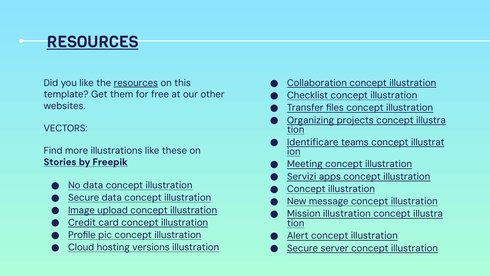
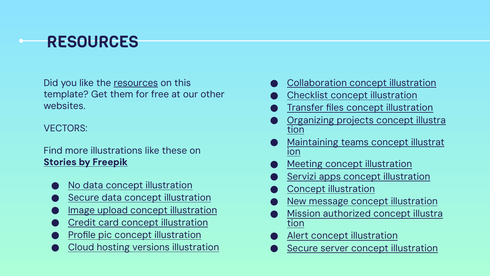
RESOURCES underline: present -> none (93, 42)
Identificare: Identificare -> Maintaining (313, 142)
Mission illustration: illustration -> authorized (347, 214)
